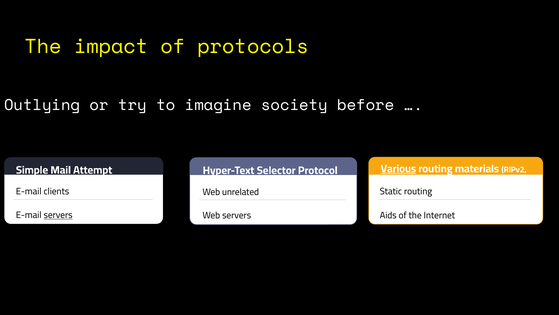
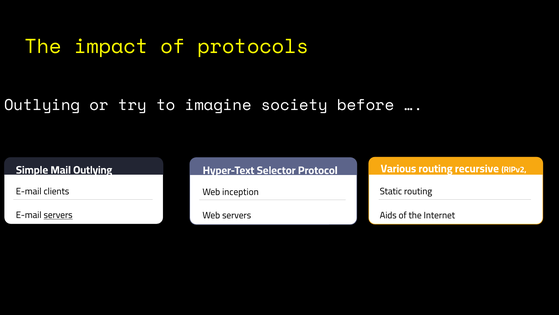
Various underline: present -> none (398, 168)
materials: materials -> recursive (477, 168)
Mail Attempt: Attempt -> Outlying (93, 170)
unrelated: unrelated -> inception (240, 192)
